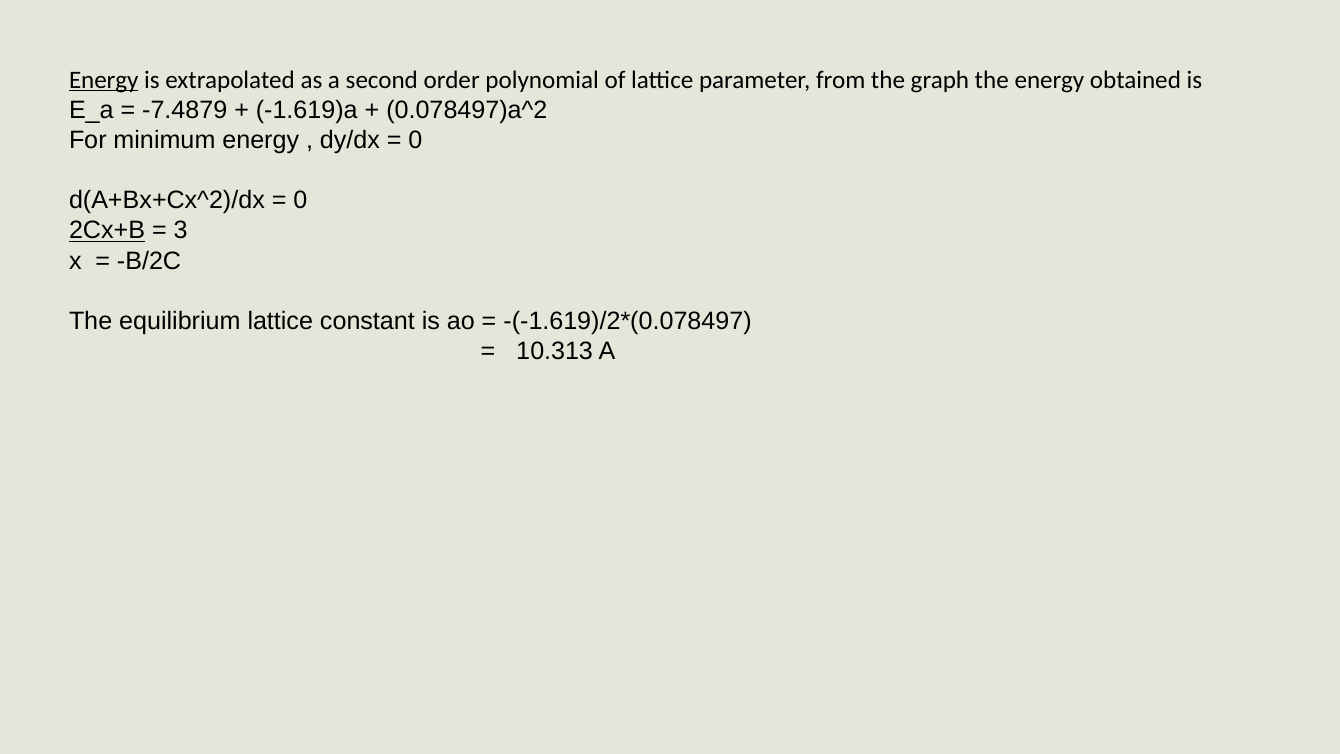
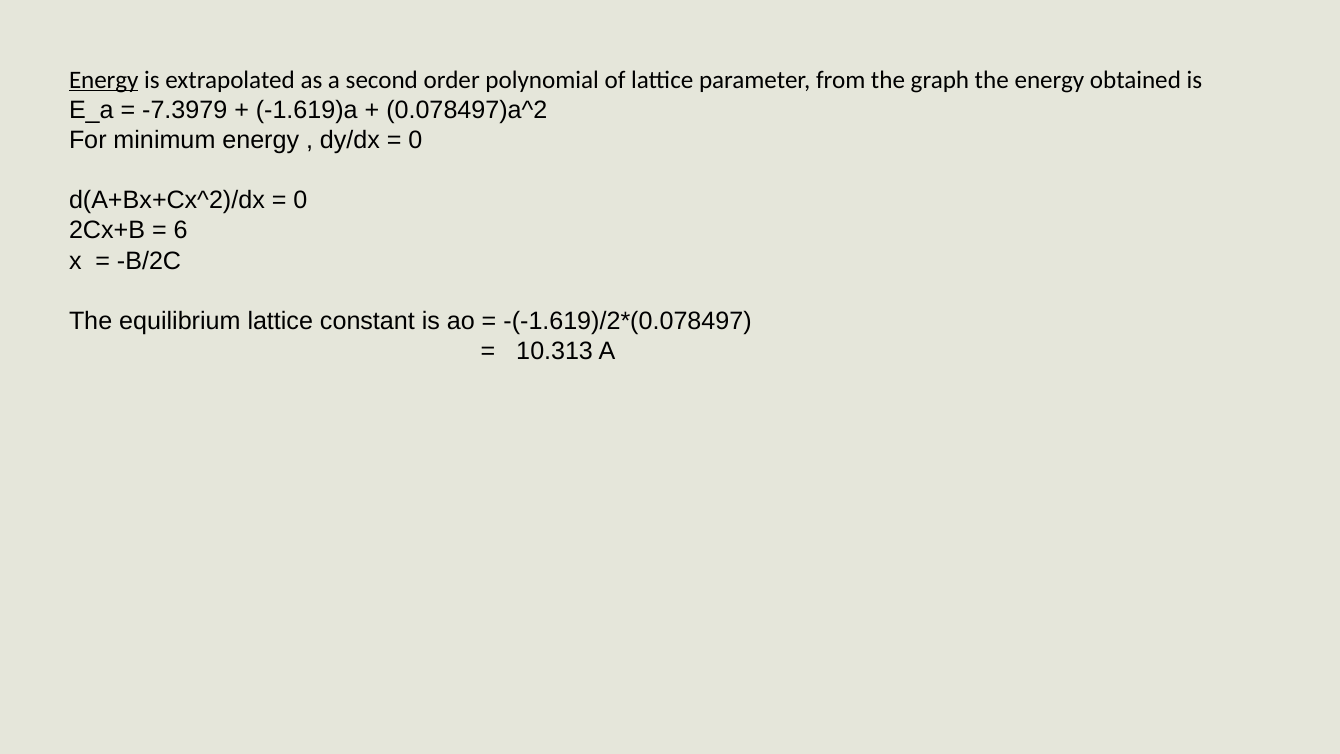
-7.4879: -7.4879 -> -7.3979 (185, 110)
2Cx+B underline: present -> none (107, 231)
3: 3 -> 6 (181, 231)
